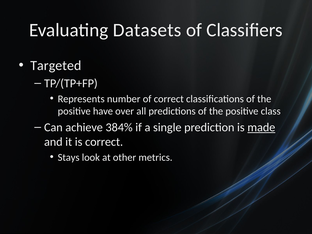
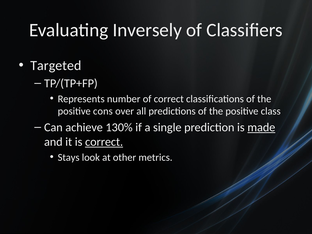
Datasets: Datasets -> Inversely (147, 30)
have: have -> cons (103, 111)
384%: 384% -> 130% (119, 127)
correct underline: none -> present (104, 142)
